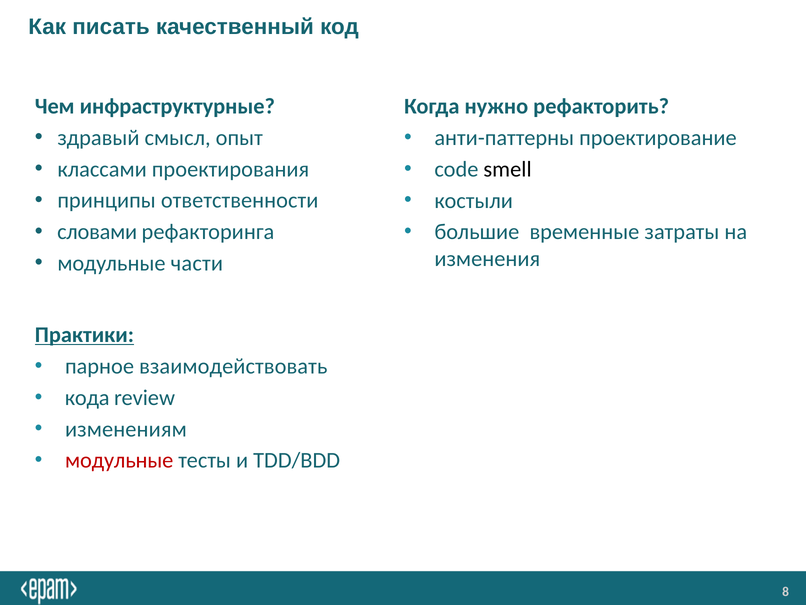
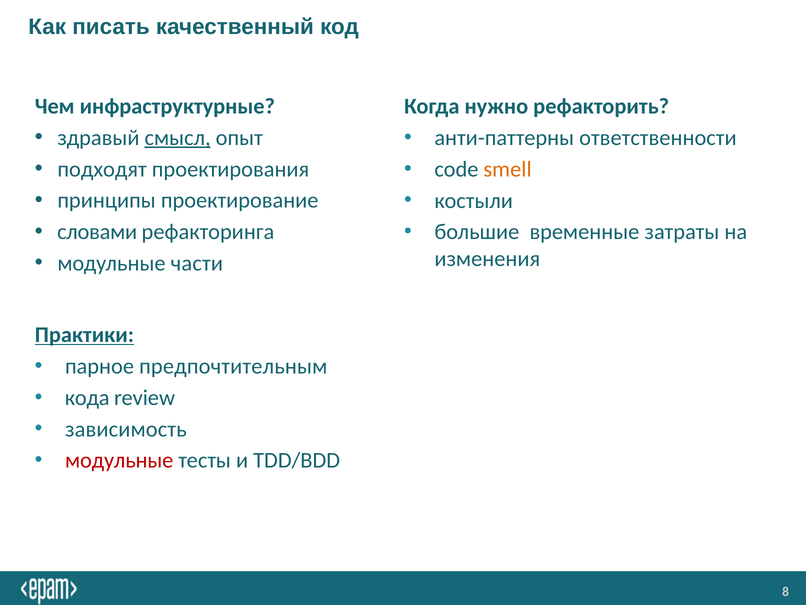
смысл underline: none -> present (178, 138)
проектирование: проектирование -> ответственности (658, 138)
классами: классами -> подходят (102, 169)
smell colour: black -> orange (508, 169)
ответственности: ответственности -> проектирование (240, 200)
взаимодействовать: взаимодействовать -> предпочтительным (233, 366)
изменениям: изменениям -> зависимость (126, 429)
